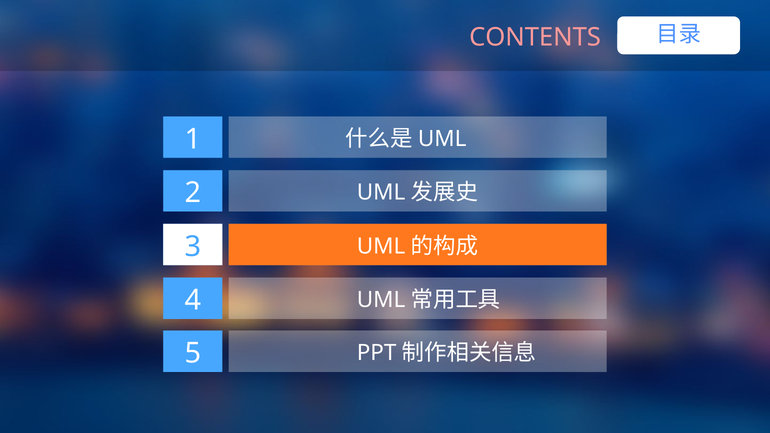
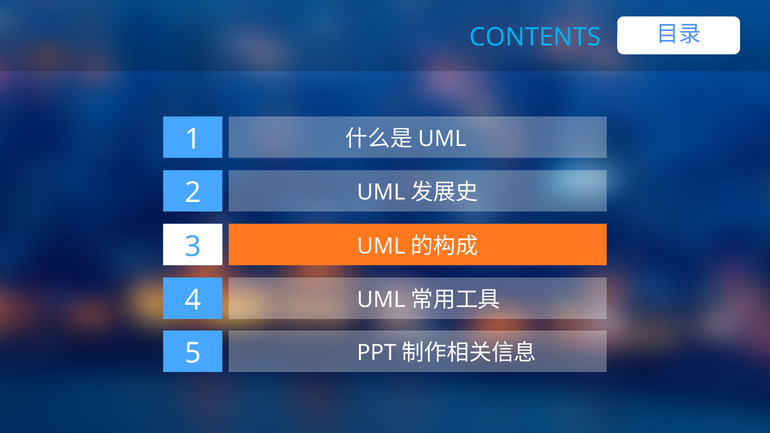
CONTENTS colour: pink -> light blue (535, 37)
